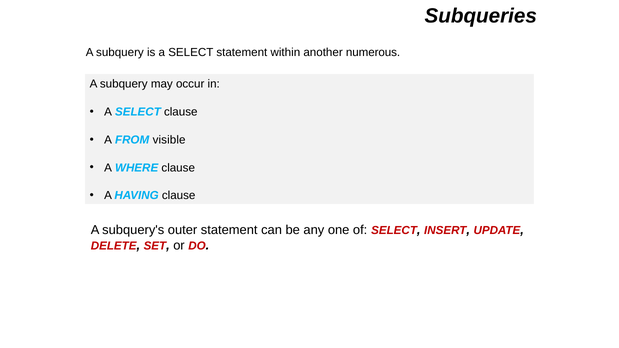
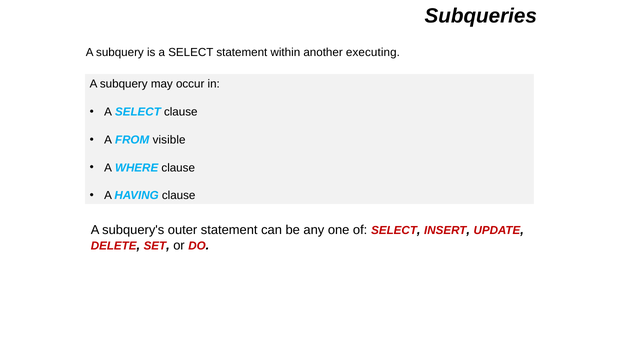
numerous: numerous -> executing (373, 53)
